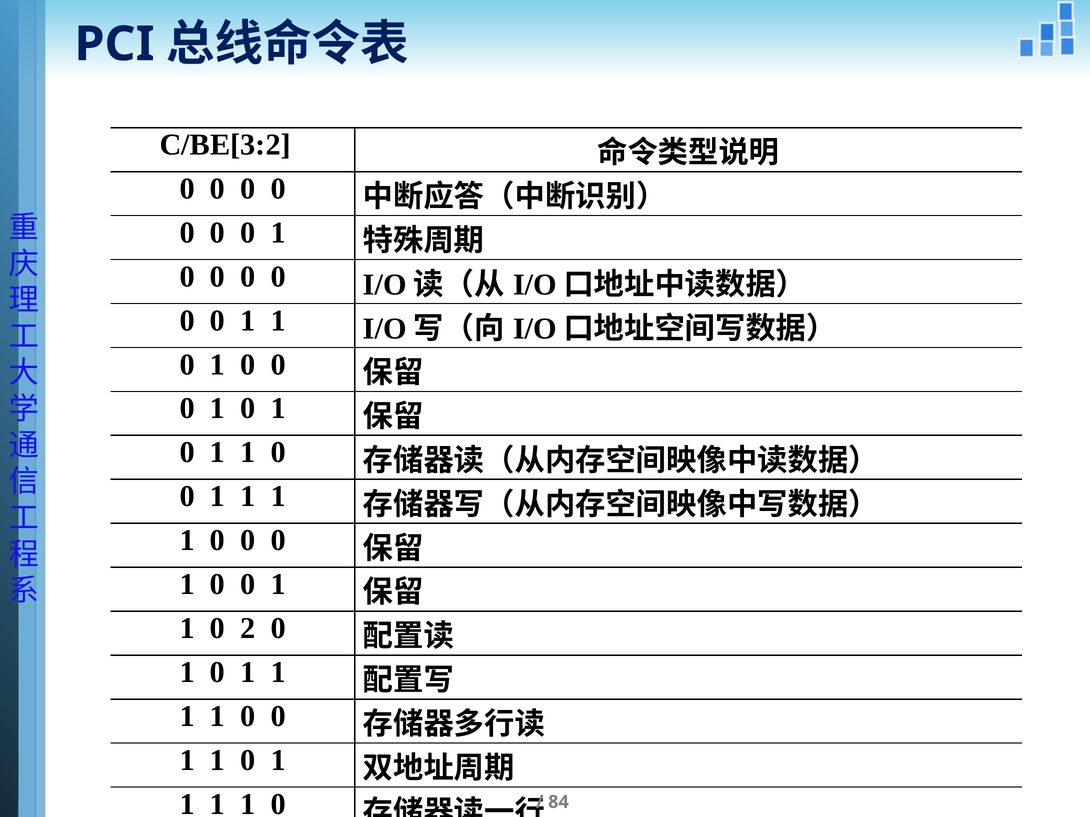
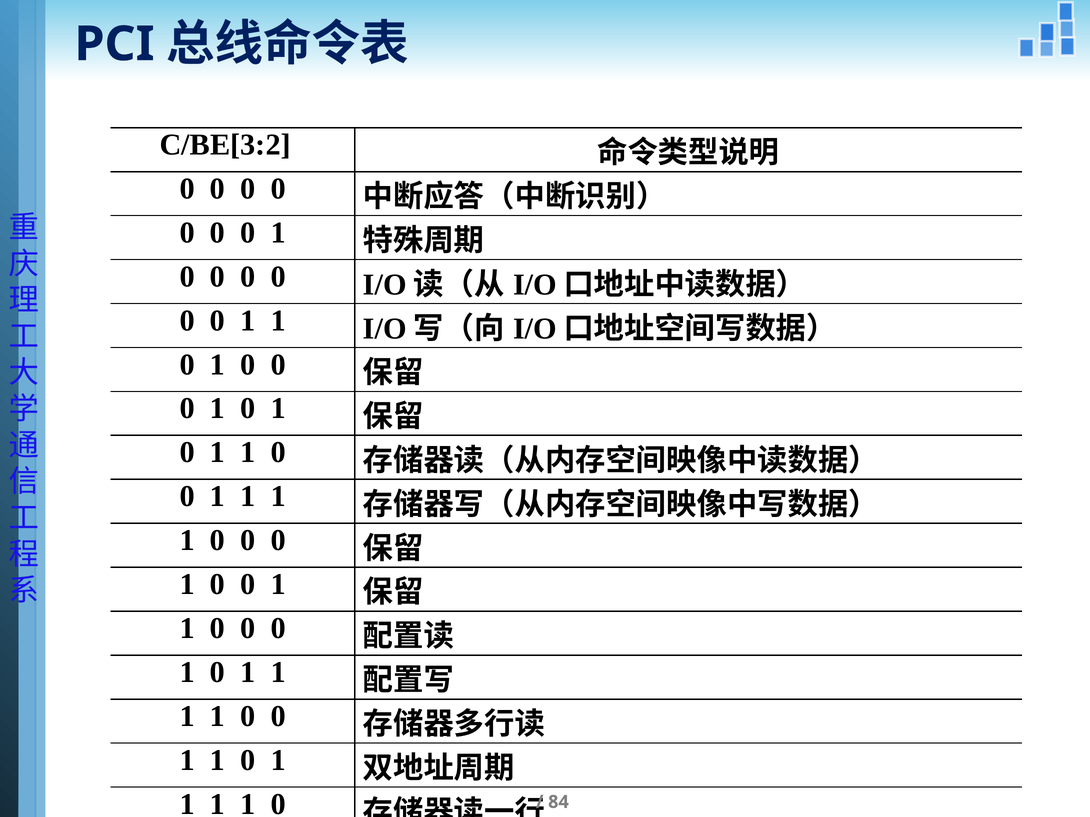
2: 2 -> 0 (248, 629)
